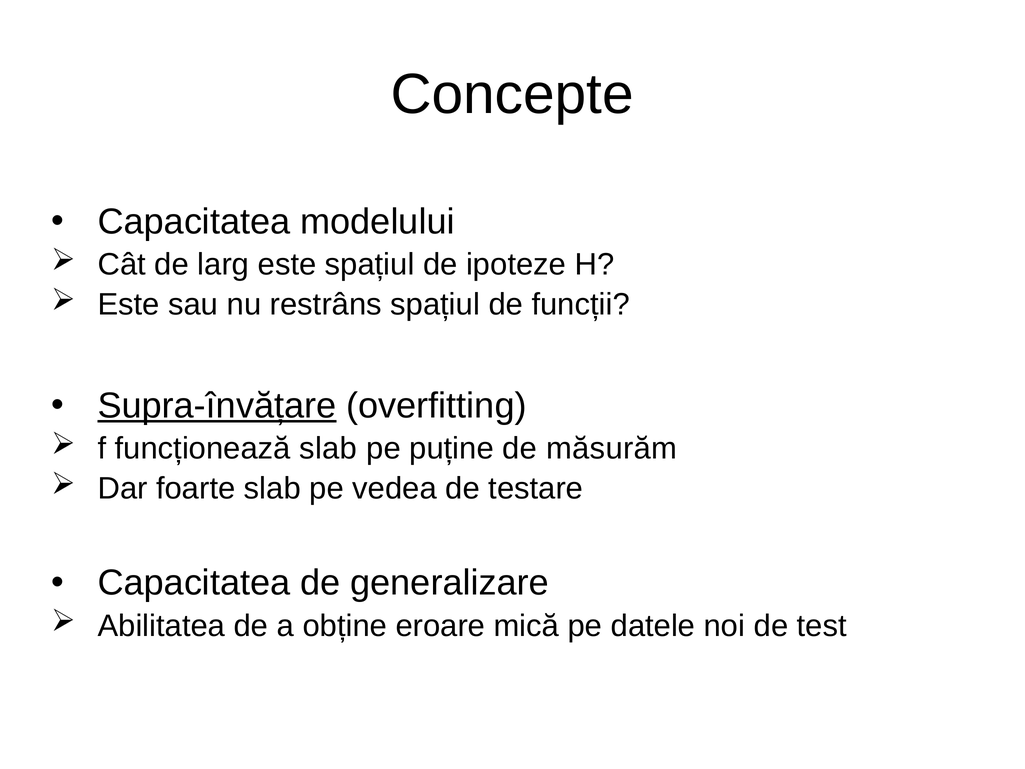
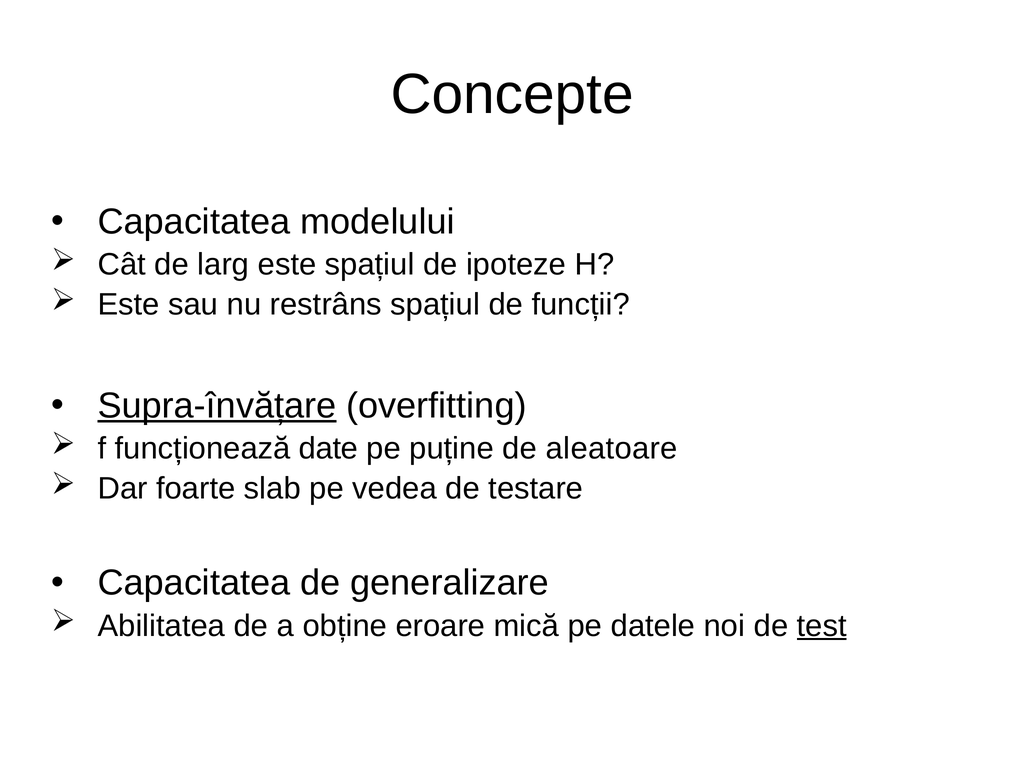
funcționează slab: slab -> date (329, 448)
măsurăm: măsurăm -> aleatoare (612, 448)
test underline: none -> present (822, 626)
